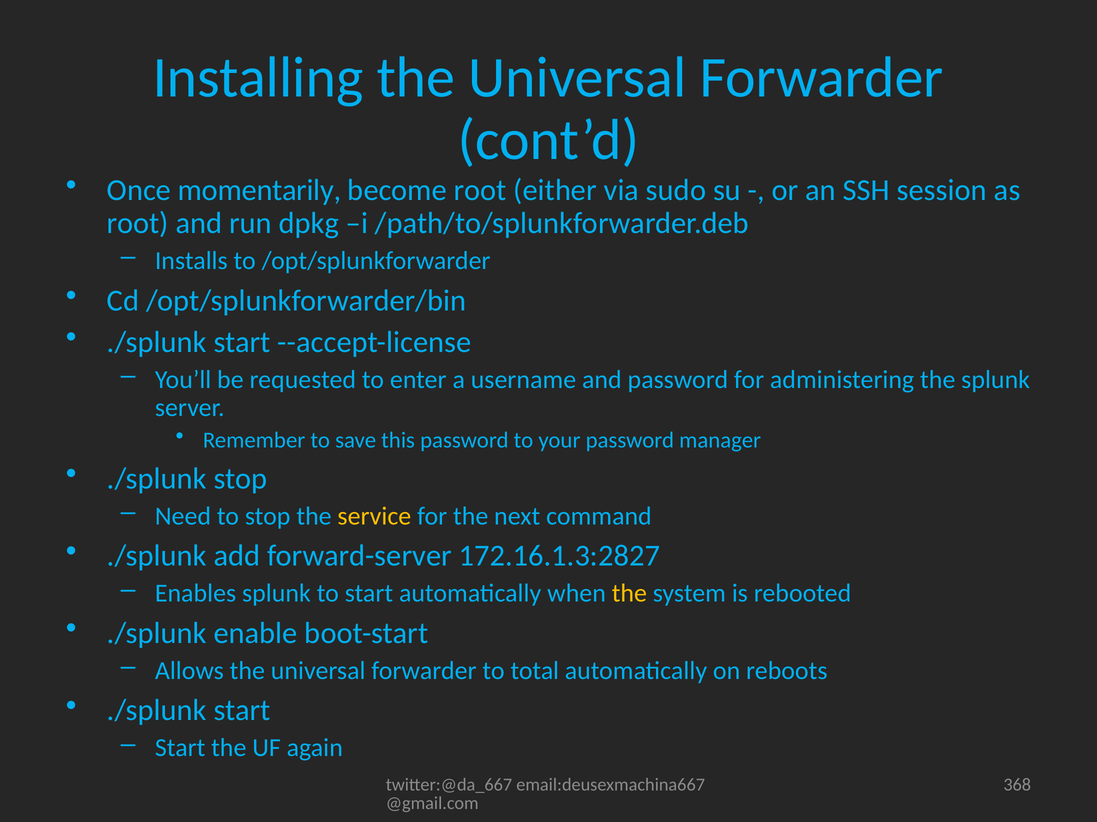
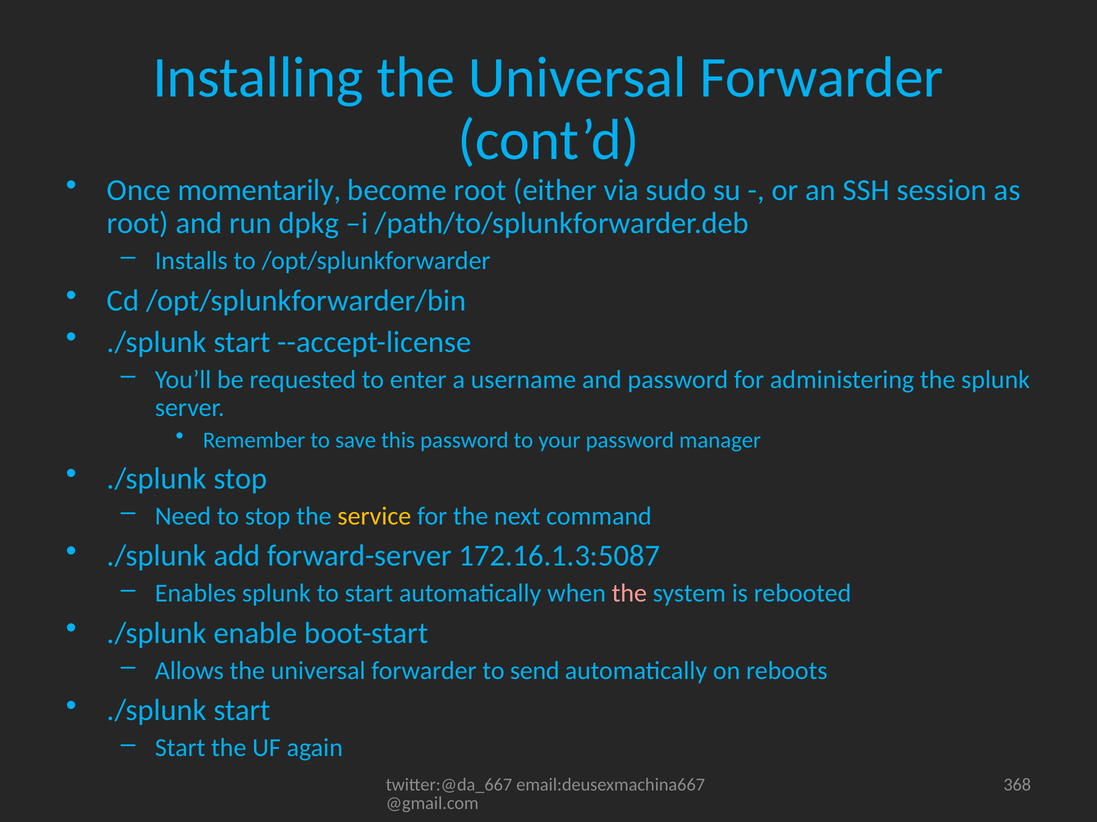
172.16.1.3:2827: 172.16.1.3:2827 -> 172.16.1.3:5087 (559, 556)
the colour: yellow -> pink (629, 594)
total: total -> send (535, 671)
